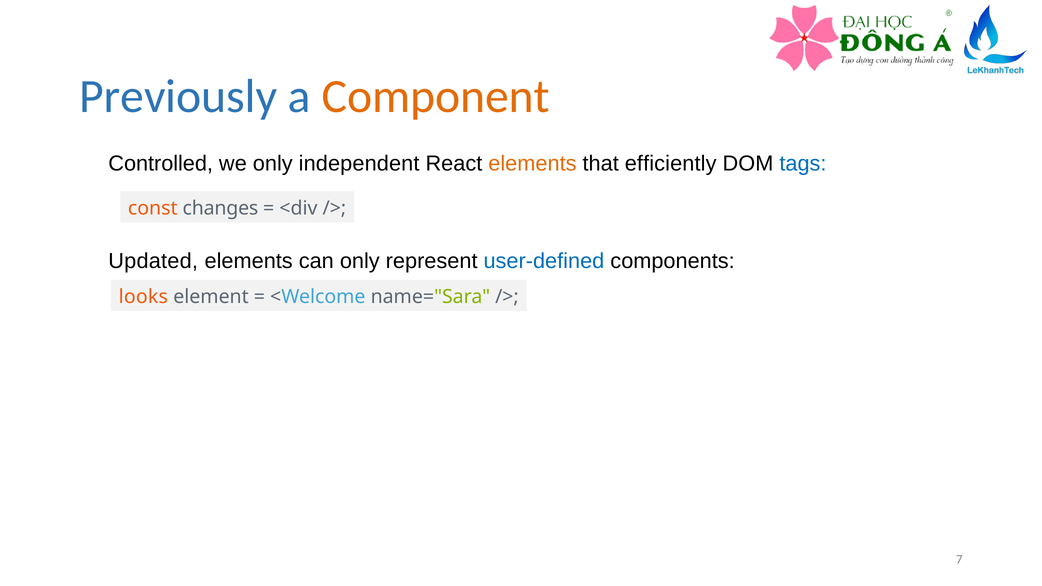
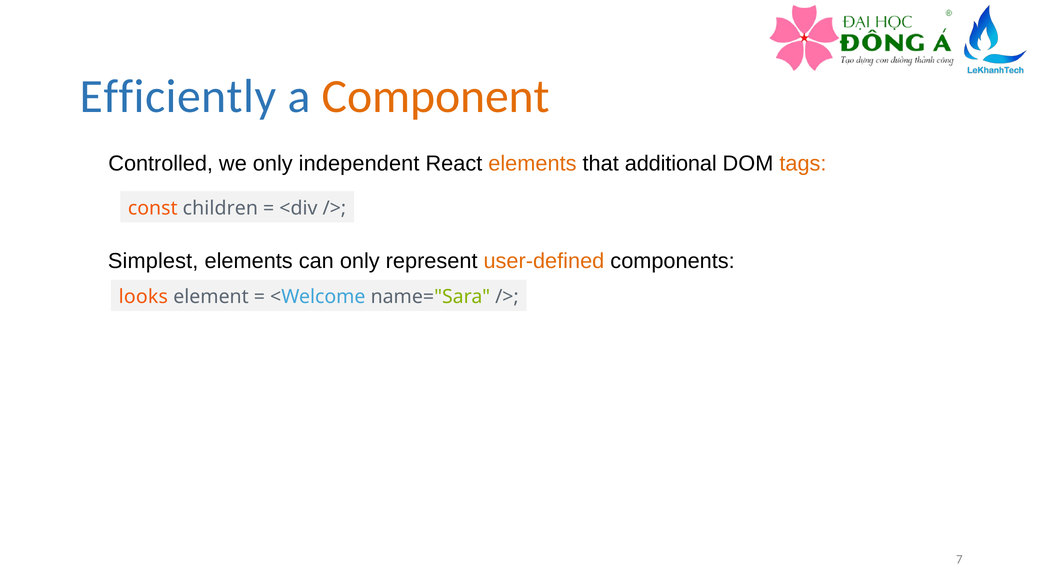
Previously: Previously -> Efficiently (178, 96)
efficiently: efficiently -> additional (671, 164)
tags colour: blue -> orange (803, 164)
changes: changes -> children (220, 208)
Updated: Updated -> Simplest (153, 261)
user-defined colour: blue -> orange (544, 261)
